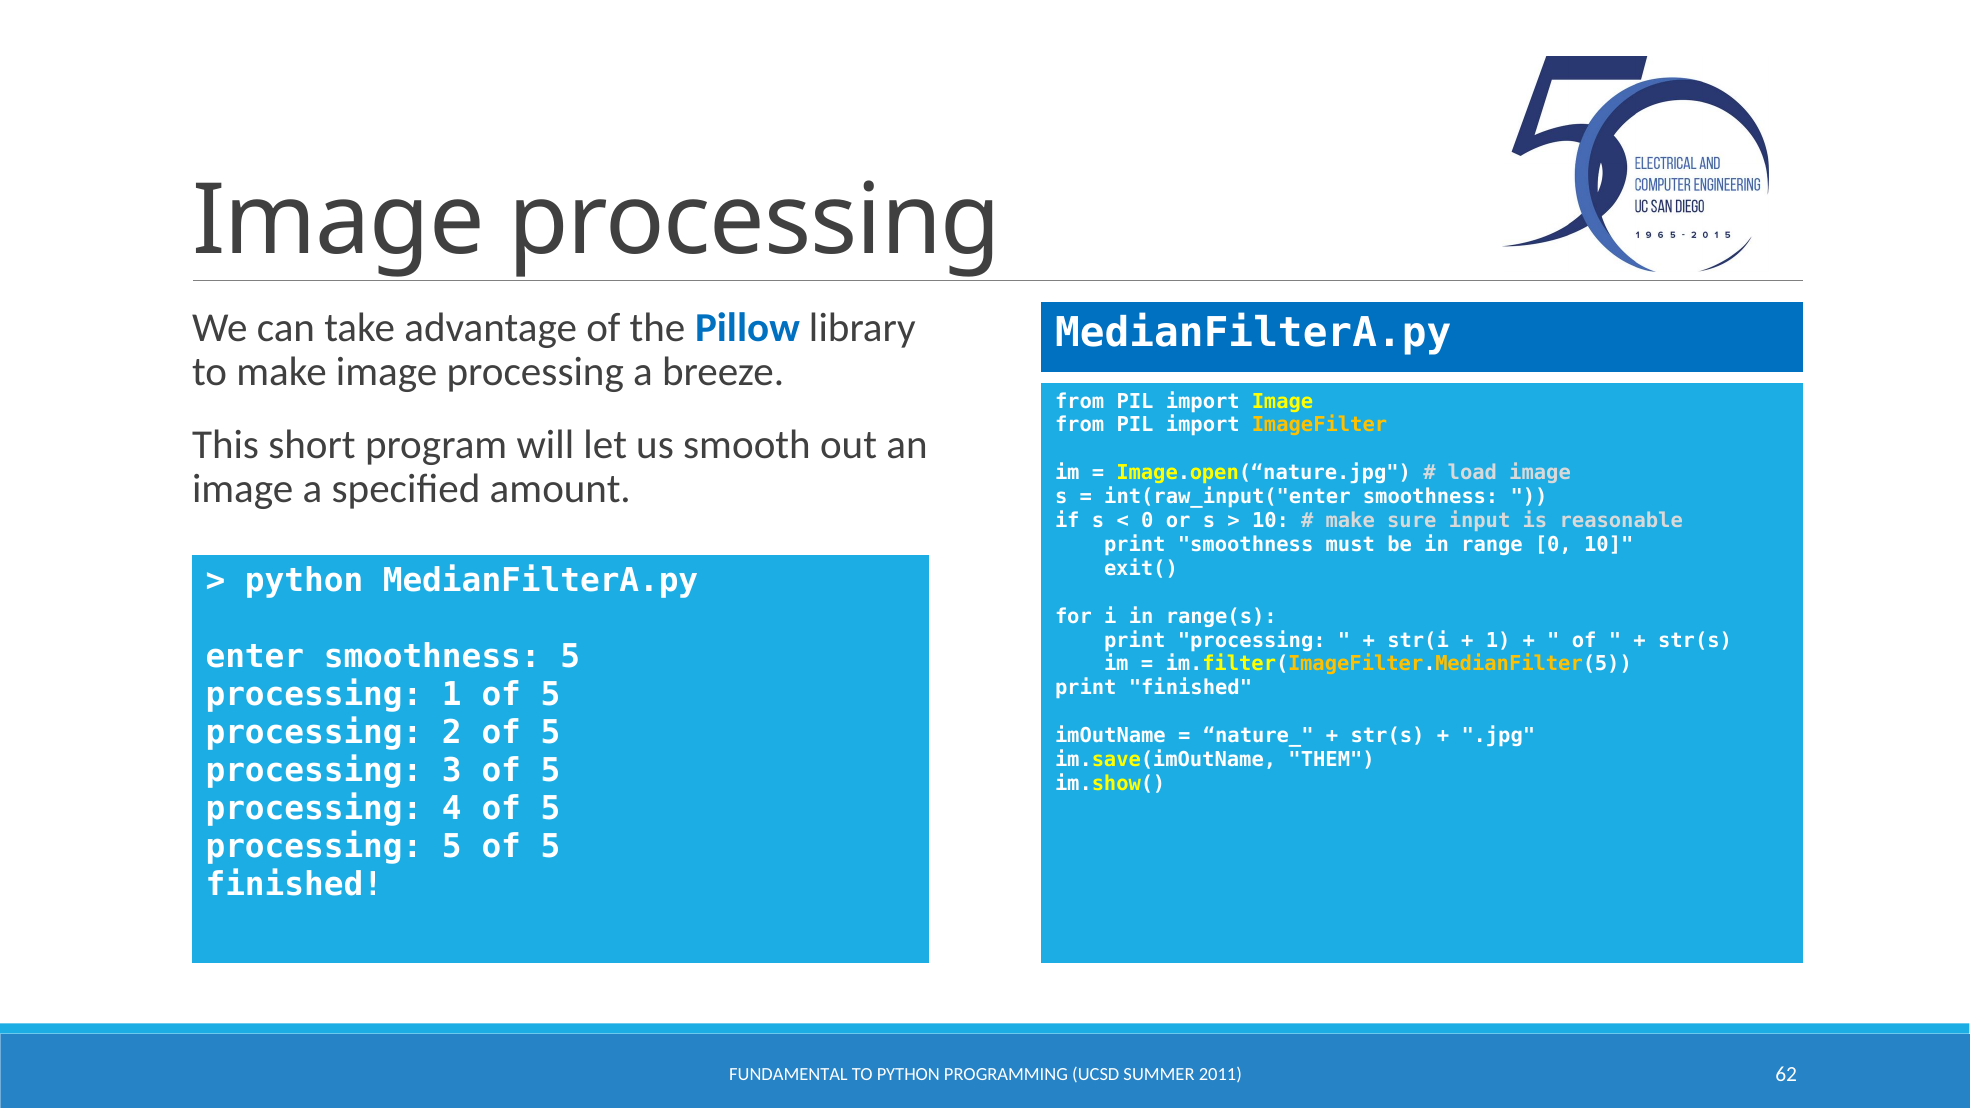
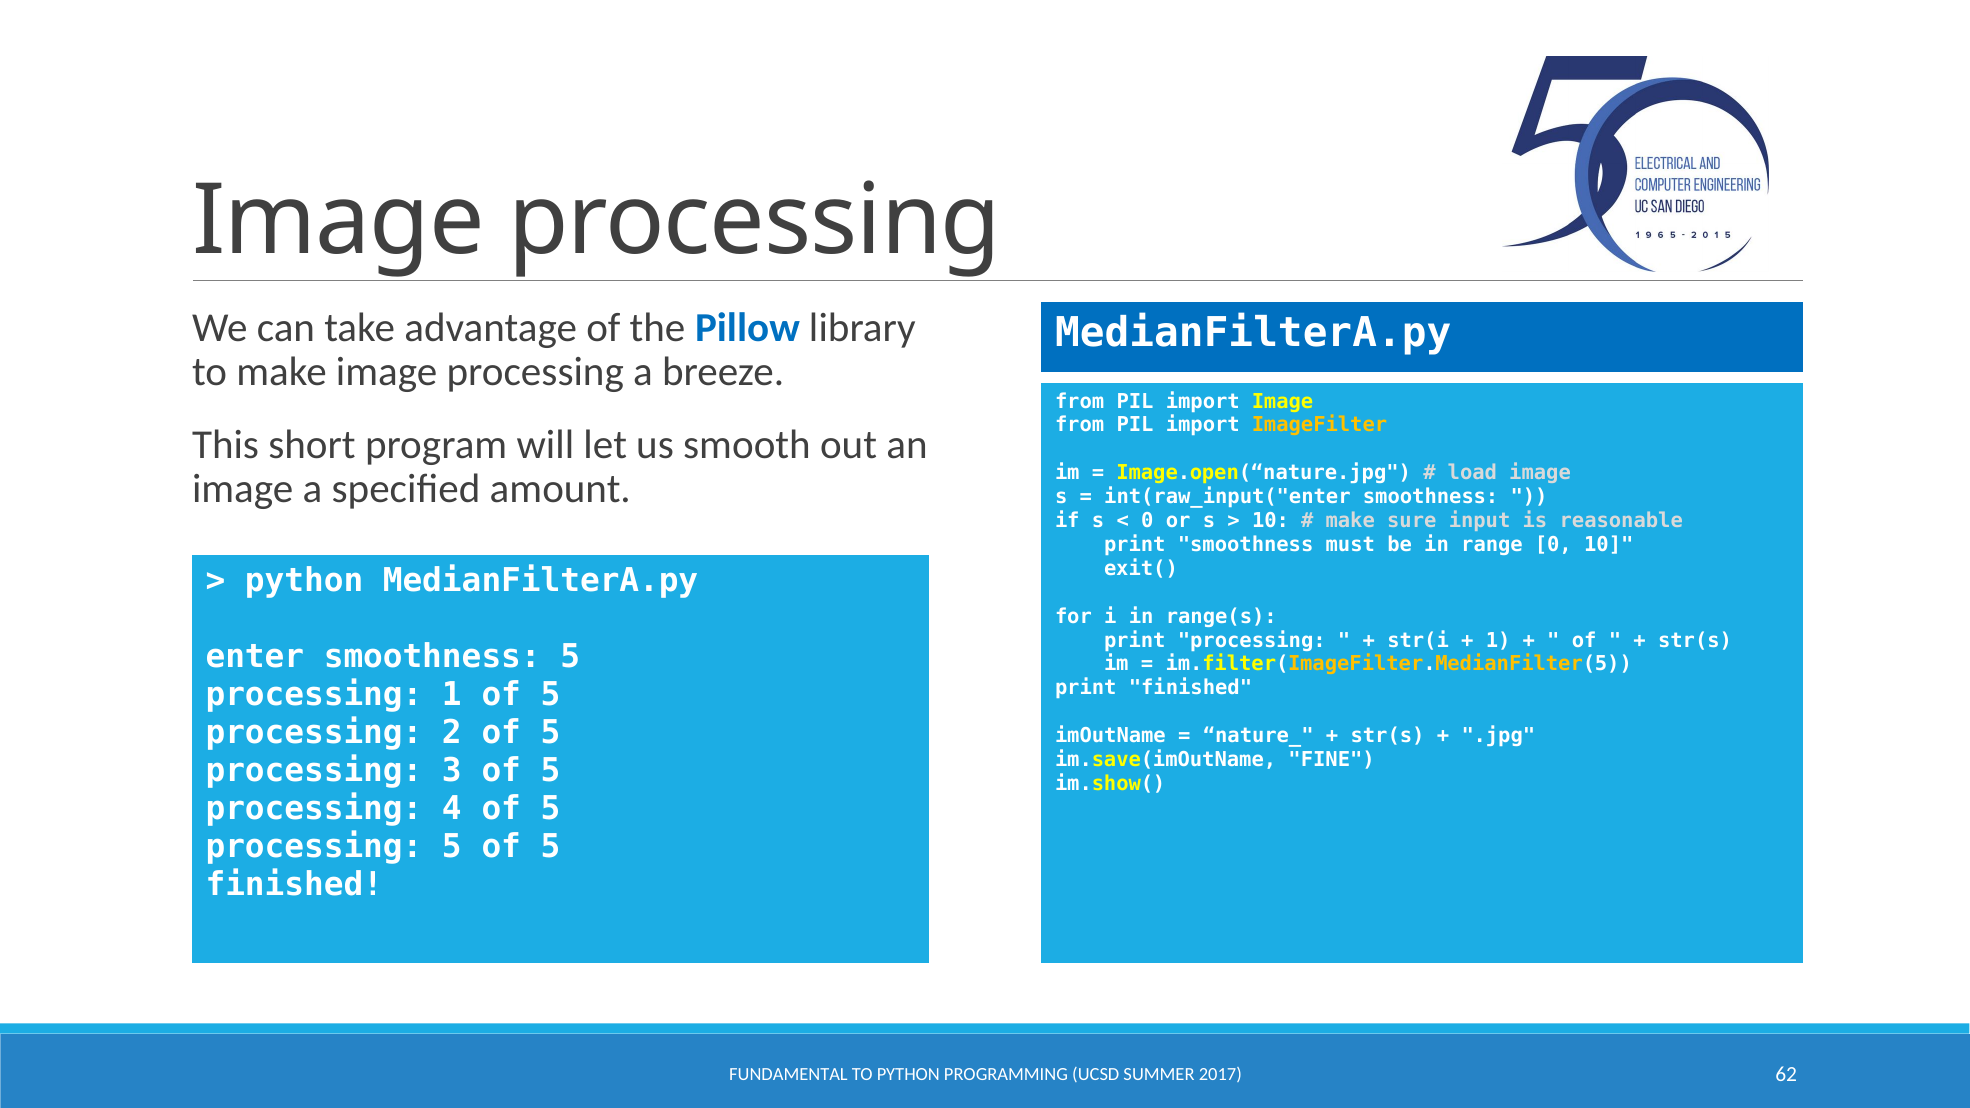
THEM: THEM -> FINE (1332, 760)
2011: 2011 -> 2017 (1220, 1074)
